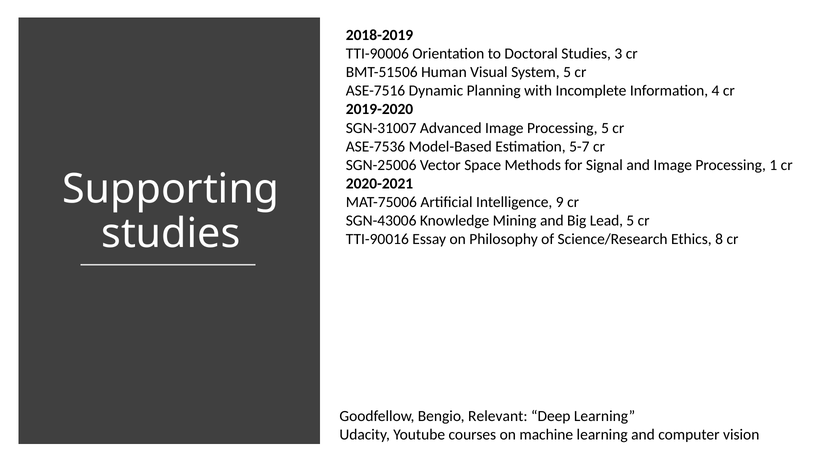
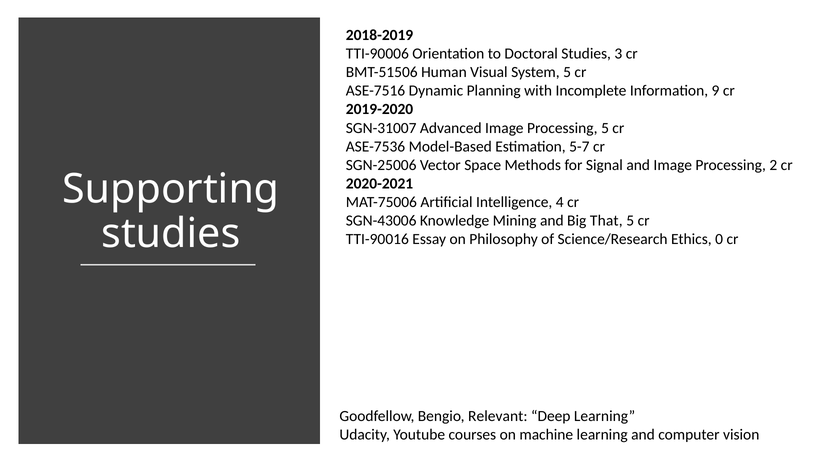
4: 4 -> 9 (715, 91)
1: 1 -> 2 (773, 165)
9: 9 -> 4 (560, 202)
Lead: Lead -> That (606, 221)
8: 8 -> 0 (719, 239)
